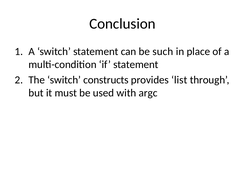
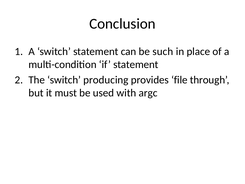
constructs: constructs -> producing (106, 80)
list: list -> file (179, 80)
